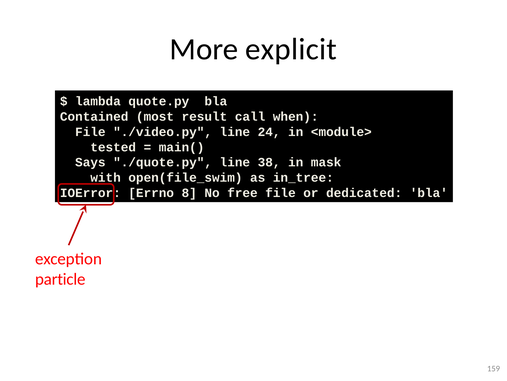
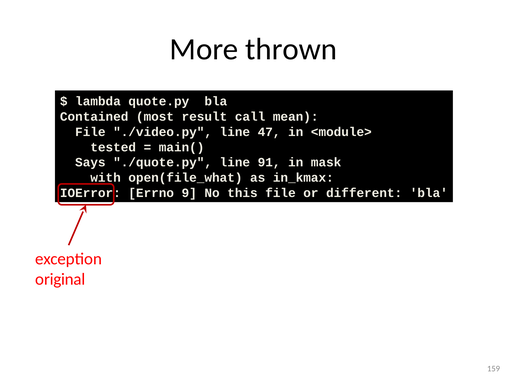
explicit: explicit -> thrown (291, 49)
when: when -> mean (296, 116)
24: 24 -> 47 (269, 132)
38: 38 -> 91 (269, 162)
open(file_swim: open(file_swim -> open(file_what (185, 177)
in_tree: in_tree -> in_kmax (303, 177)
8: 8 -> 9 (189, 193)
free: free -> this (242, 193)
dedicated: dedicated -> different (364, 193)
particle: particle -> original (60, 279)
